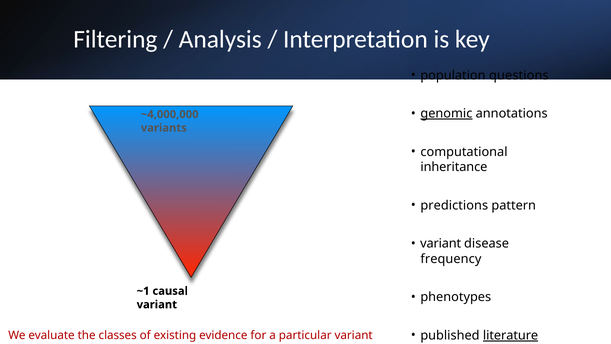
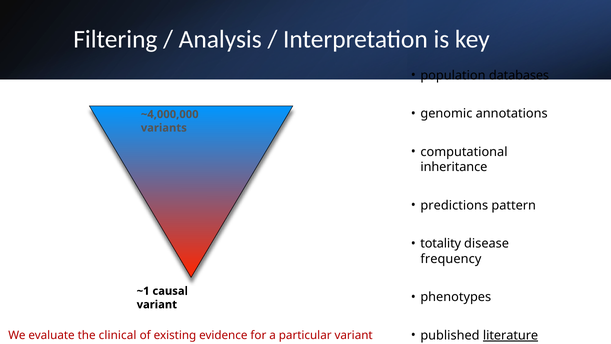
questions: questions -> databases (519, 75)
genomic underline: present -> none (446, 113)
variant: variant -> totality (441, 243)
classes: classes -> clinical (118, 335)
